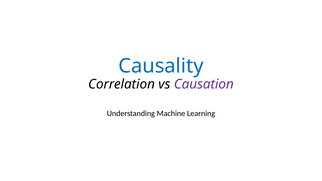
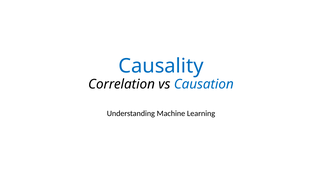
Causation colour: purple -> blue (204, 84)
